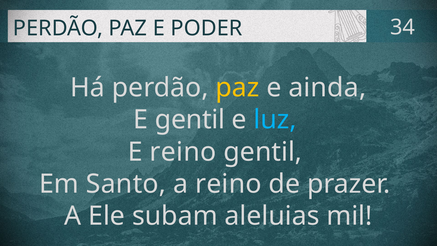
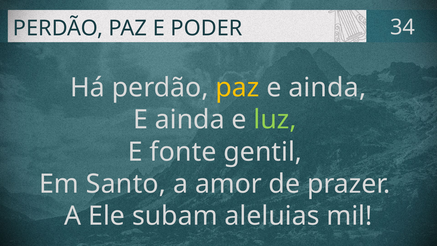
gentil: gentil -> ainda (190, 120)
luz colour: light blue -> light green (275, 120)
E reino: reino -> fonte (183, 152)
a reino: reino -> amor (229, 184)
